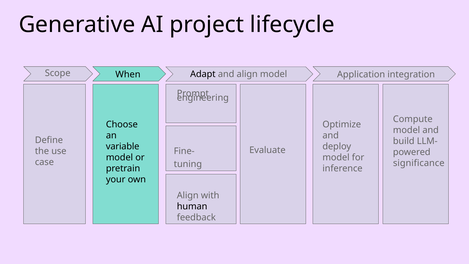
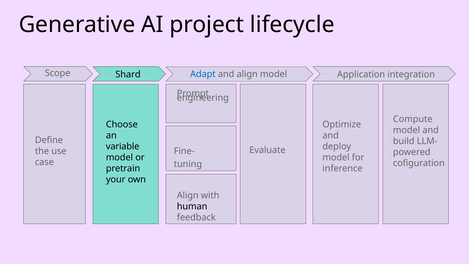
Adapt colour: black -> blue (203, 74)
When: When -> Shard (128, 74)
significance: significance -> cofiguration (419, 163)
